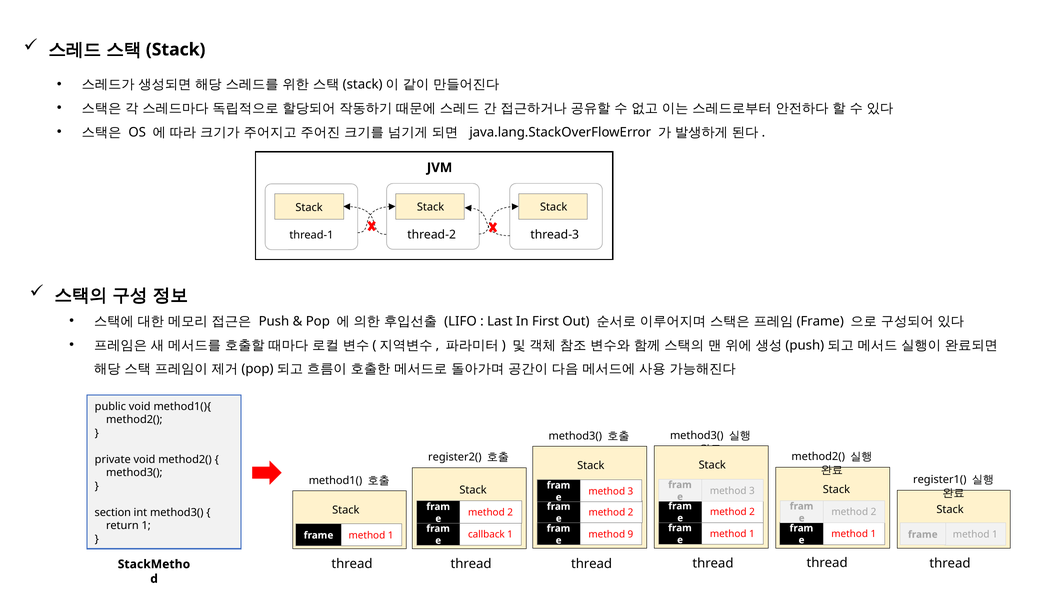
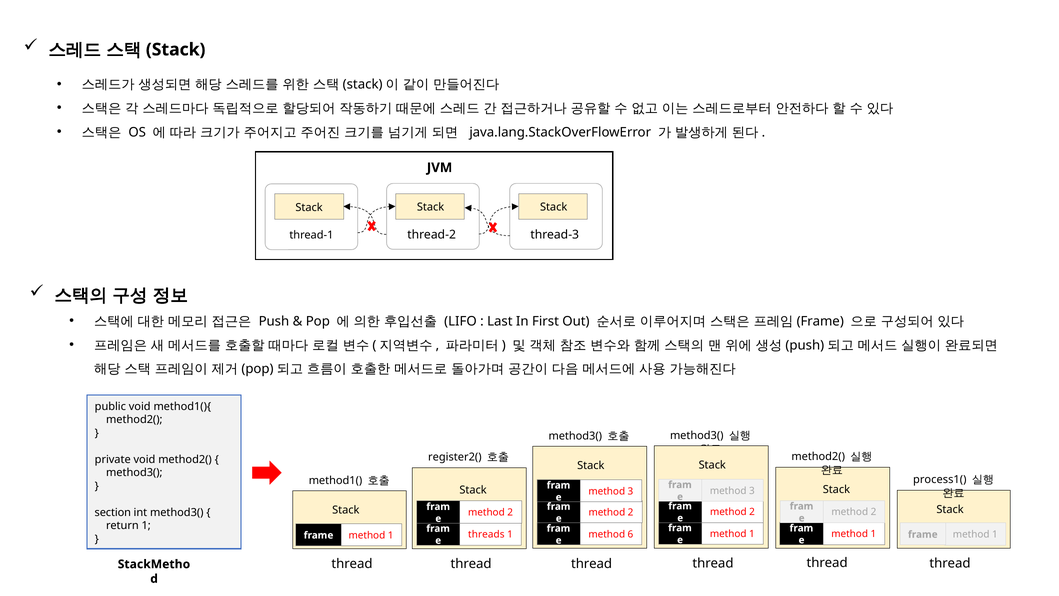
register1(: register1( -> process1( (940, 480)
9: 9 -> 6 (630, 534)
callback: callback -> threads (486, 534)
